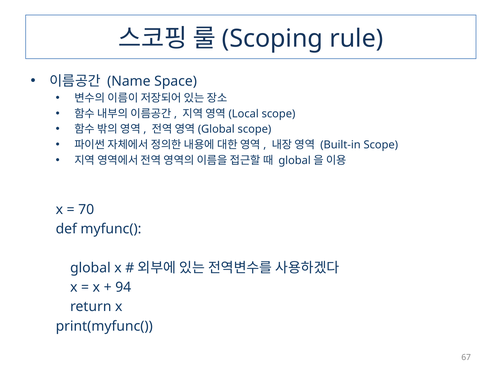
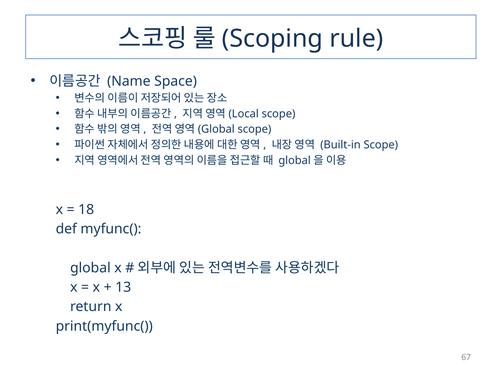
70: 70 -> 18 (86, 210)
94: 94 -> 13 (123, 288)
